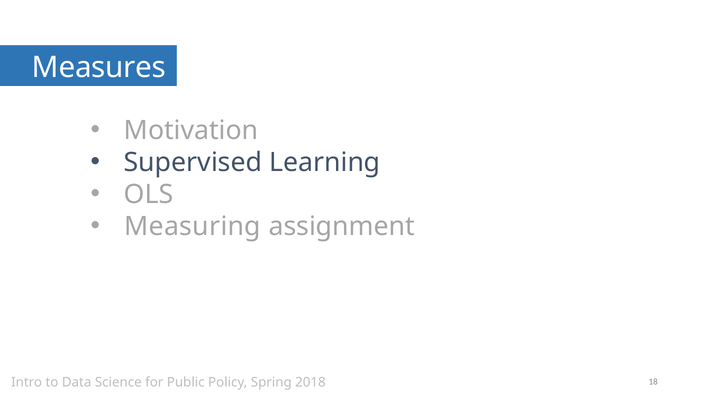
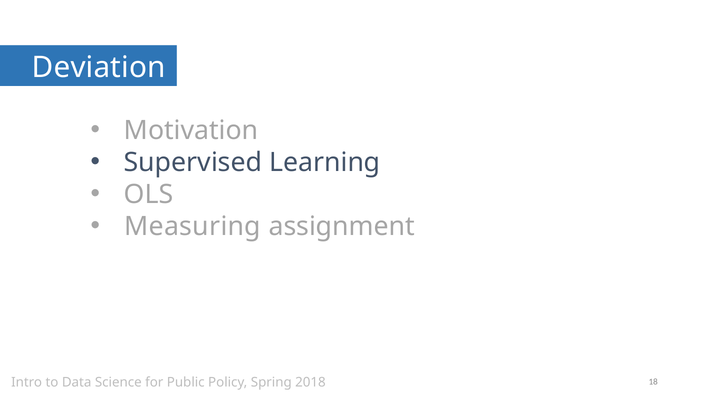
Measures: Measures -> Deviation (99, 68)
